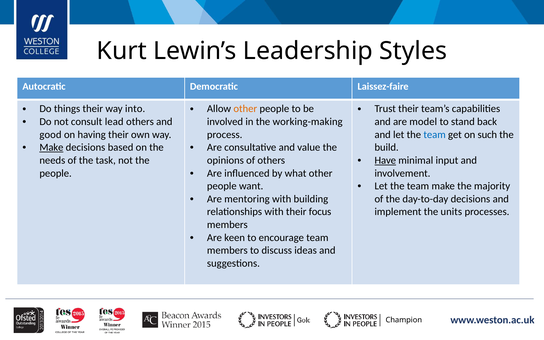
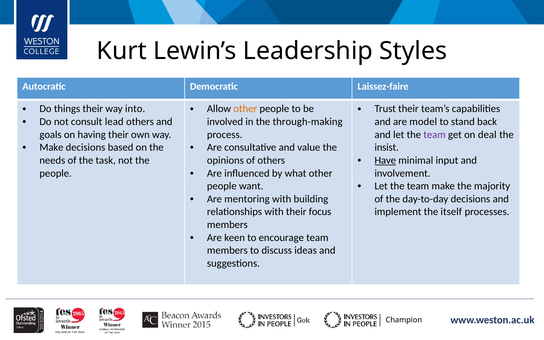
working-making: working-making -> through-making (308, 122)
good: good -> goals (51, 135)
team colour: blue -> purple (435, 135)
such: such -> deal (487, 135)
Make underline: present -> none (51, 147)
build: build -> insist (387, 147)
units: units -> itself (451, 212)
